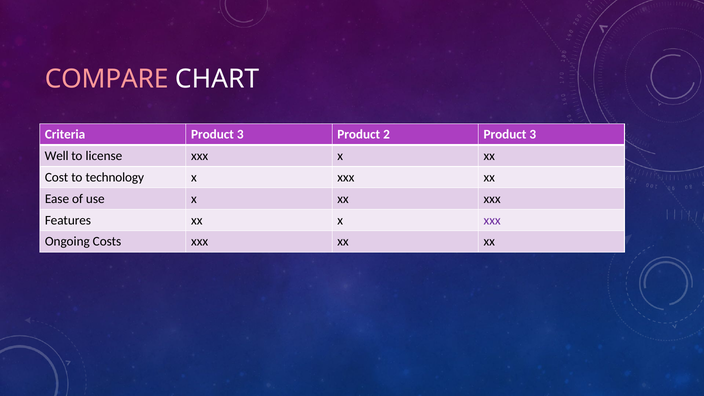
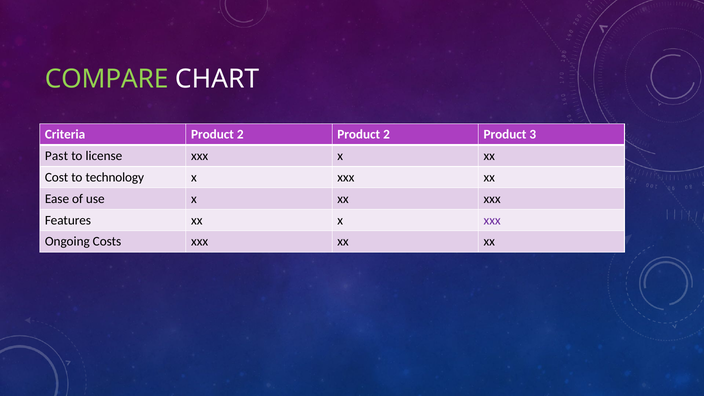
COMPARE colour: pink -> light green (107, 79)
Criteria Product 3: 3 -> 2 (240, 135)
Well: Well -> Past (57, 156)
